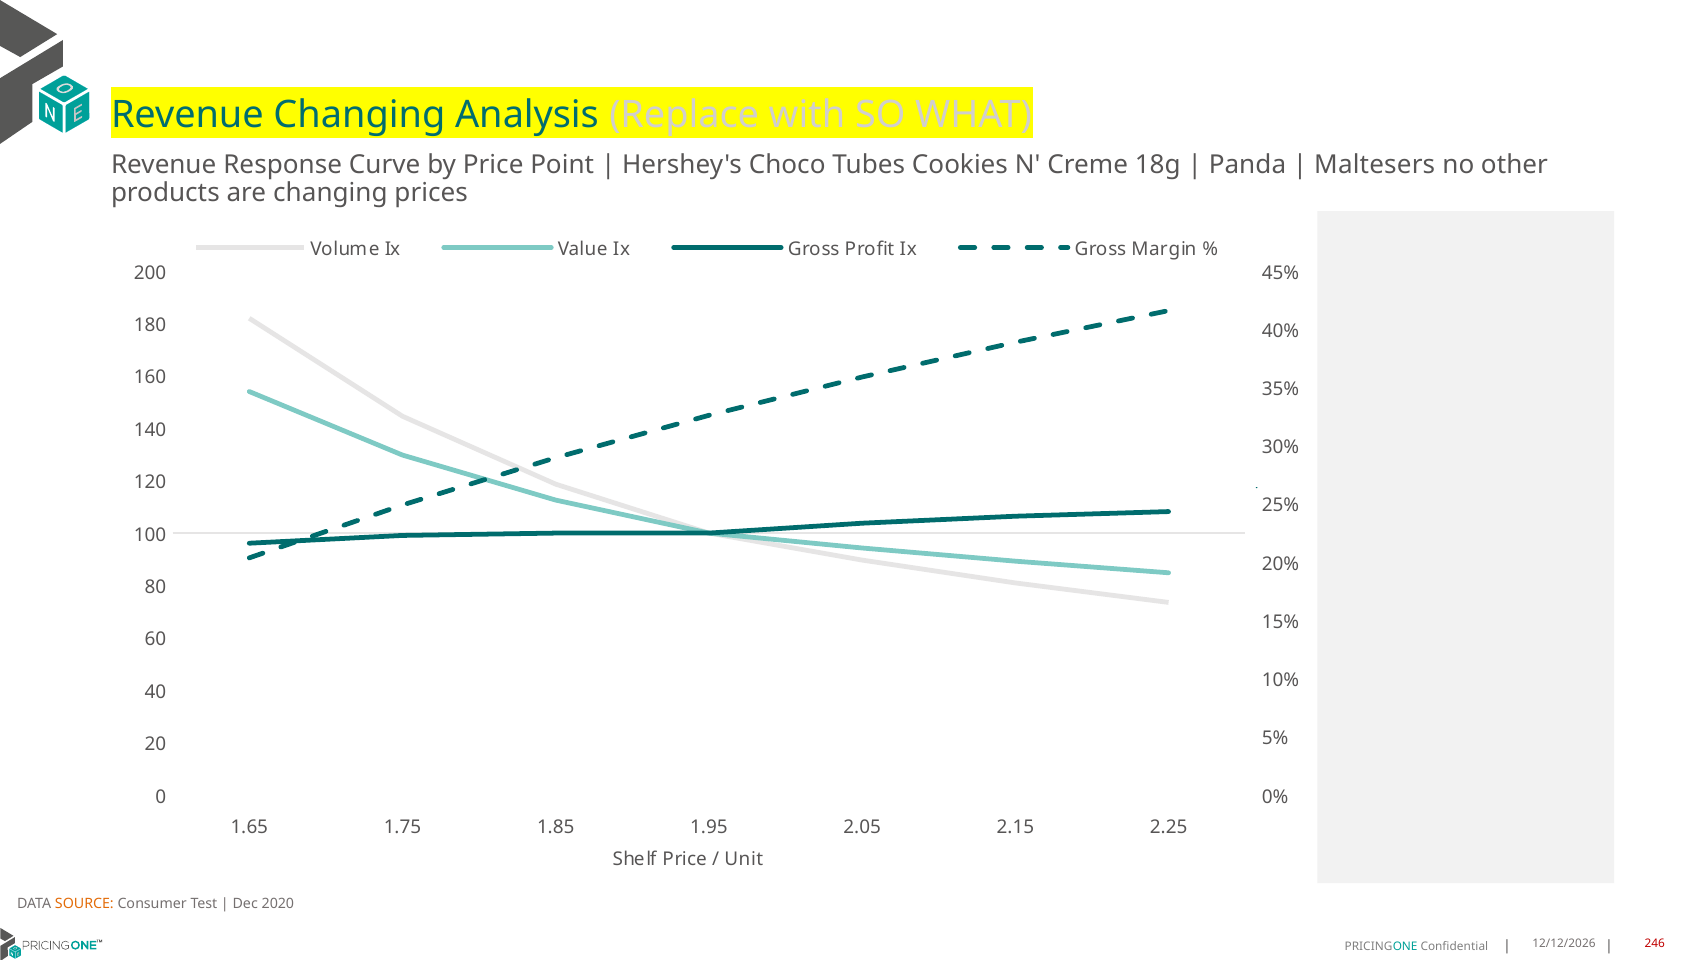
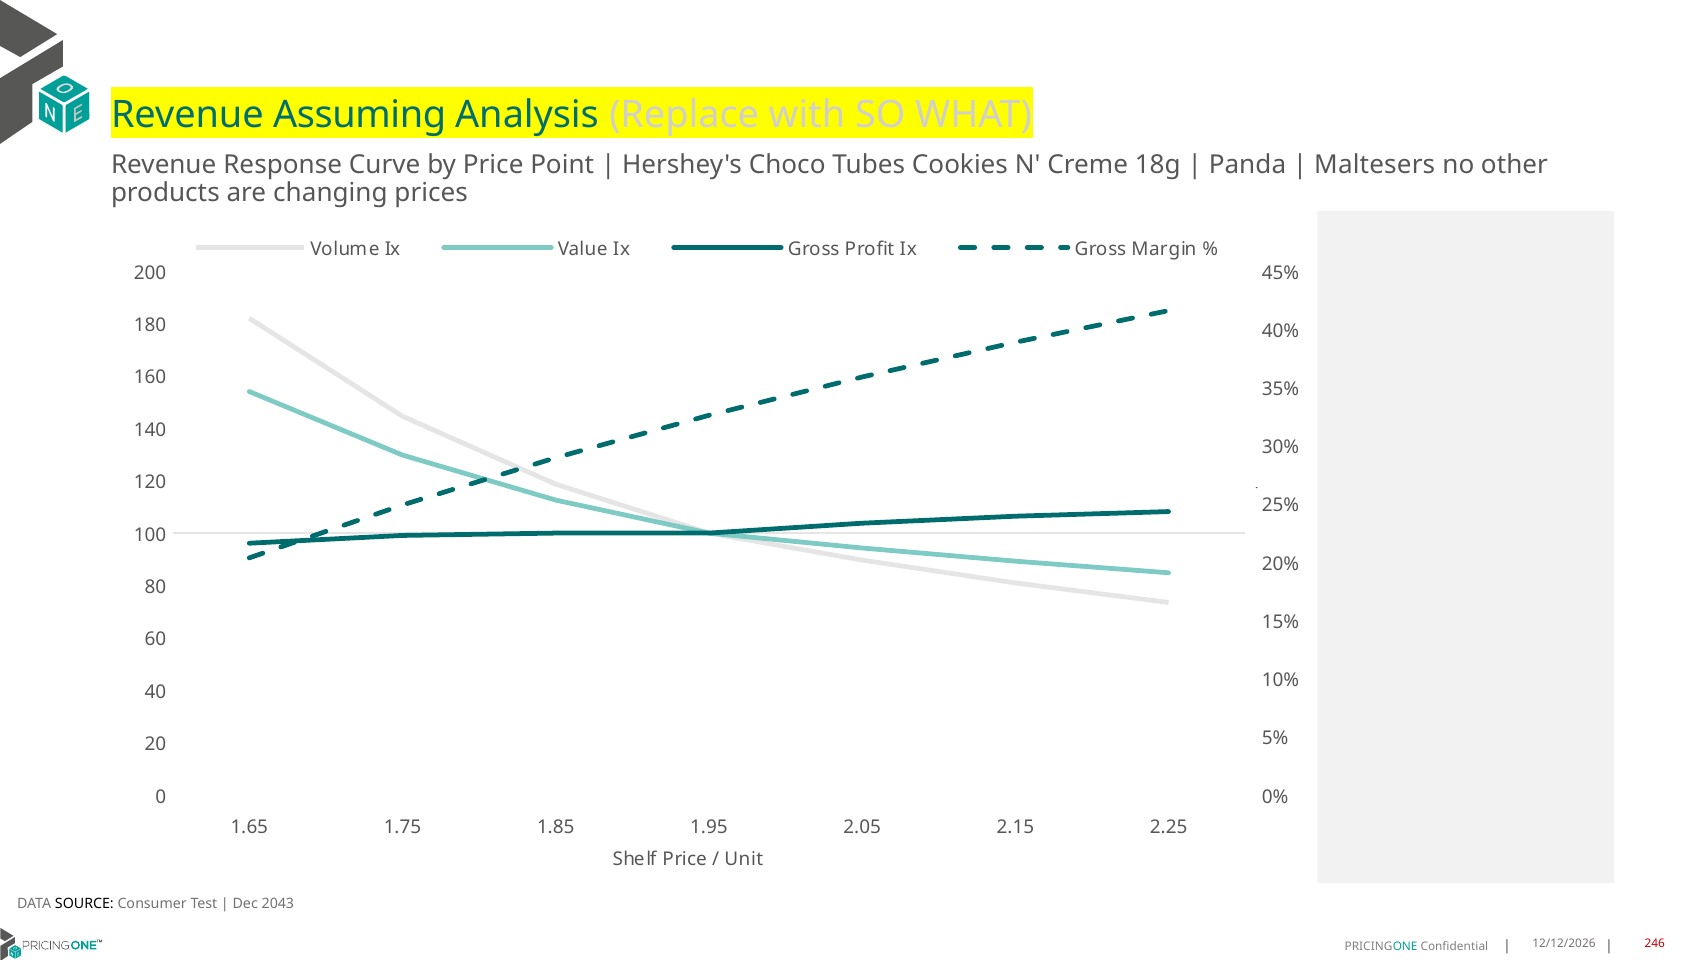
Revenue Changing: Changing -> Assuming (360, 115)
SOURCE colour: orange -> black (84, 904)
2020: 2020 -> 2043 (278, 904)
